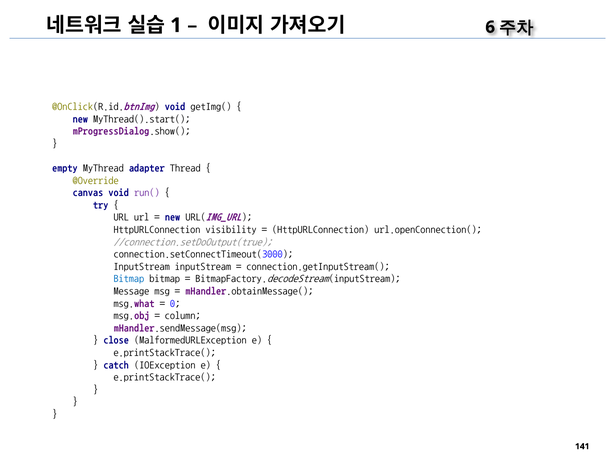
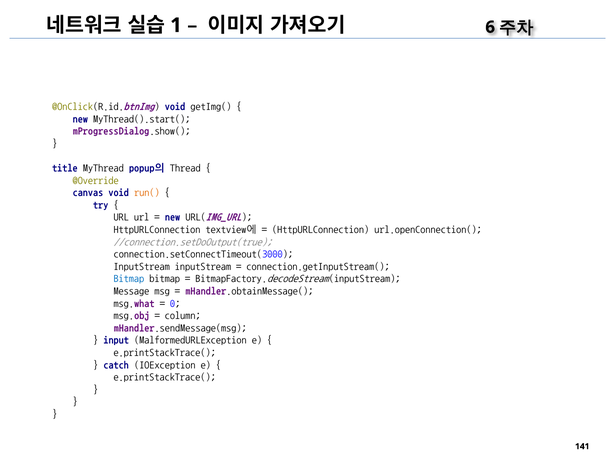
empty: empty -> title (65, 168)
adapter: adapter -> popup의 (147, 168)
run( colour: purple -> orange (147, 193)
visibility: visibility -> textview에 (231, 230)
close: close -> input (116, 340)
